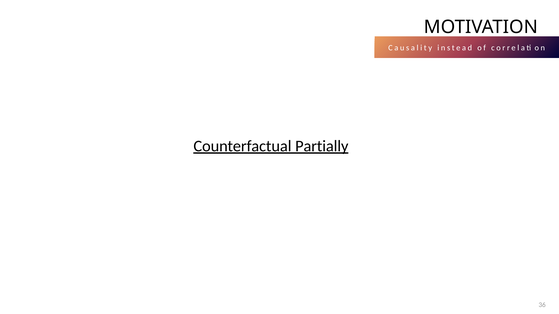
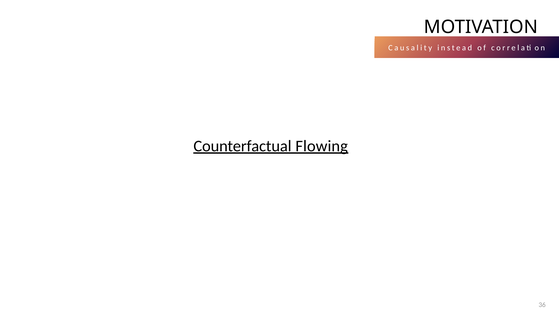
Partially: Partially -> Flowing (322, 146)
